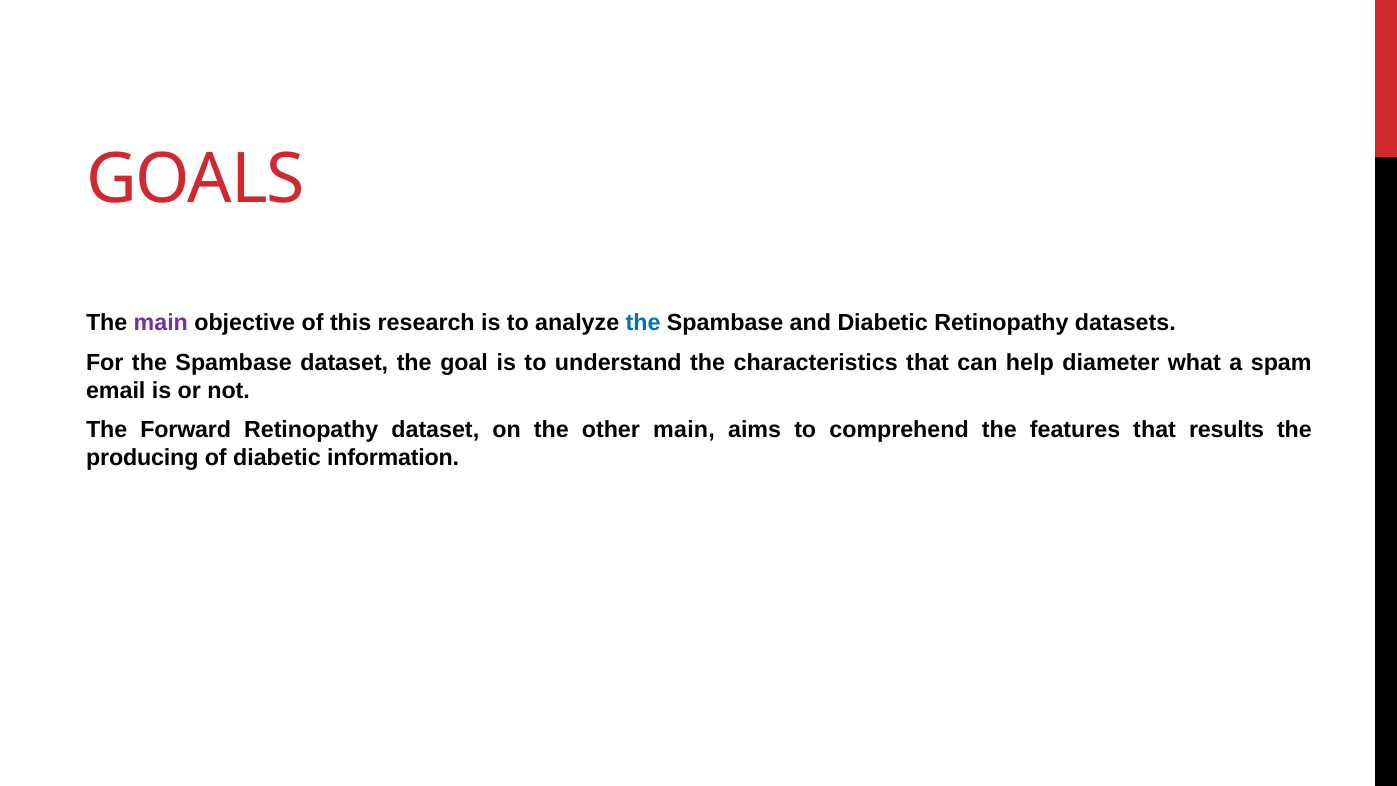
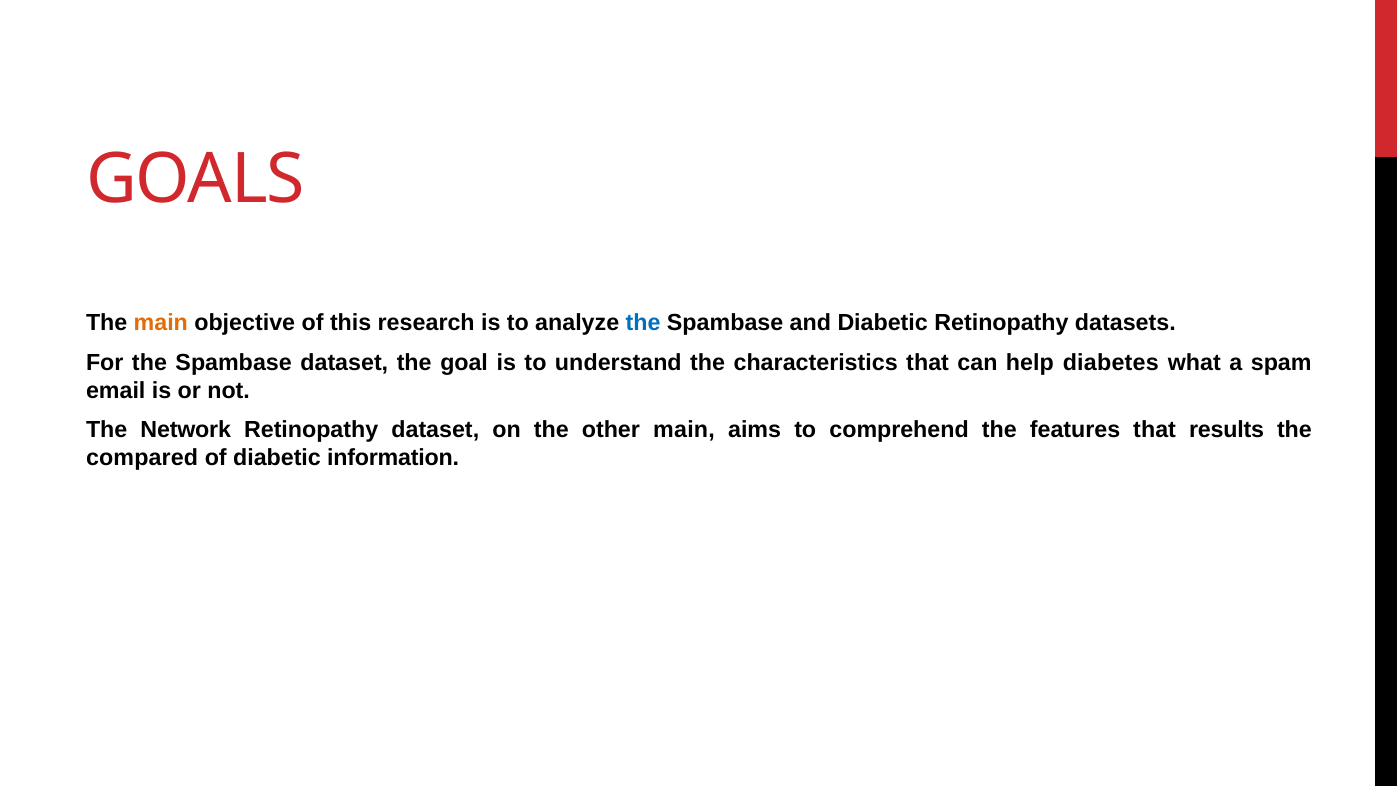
main colour: purple -> orange (161, 323)
diameter: diameter -> diabetes (1111, 362)
Forward: Forward -> Network (186, 430)
producing: producing -> compared (142, 458)
